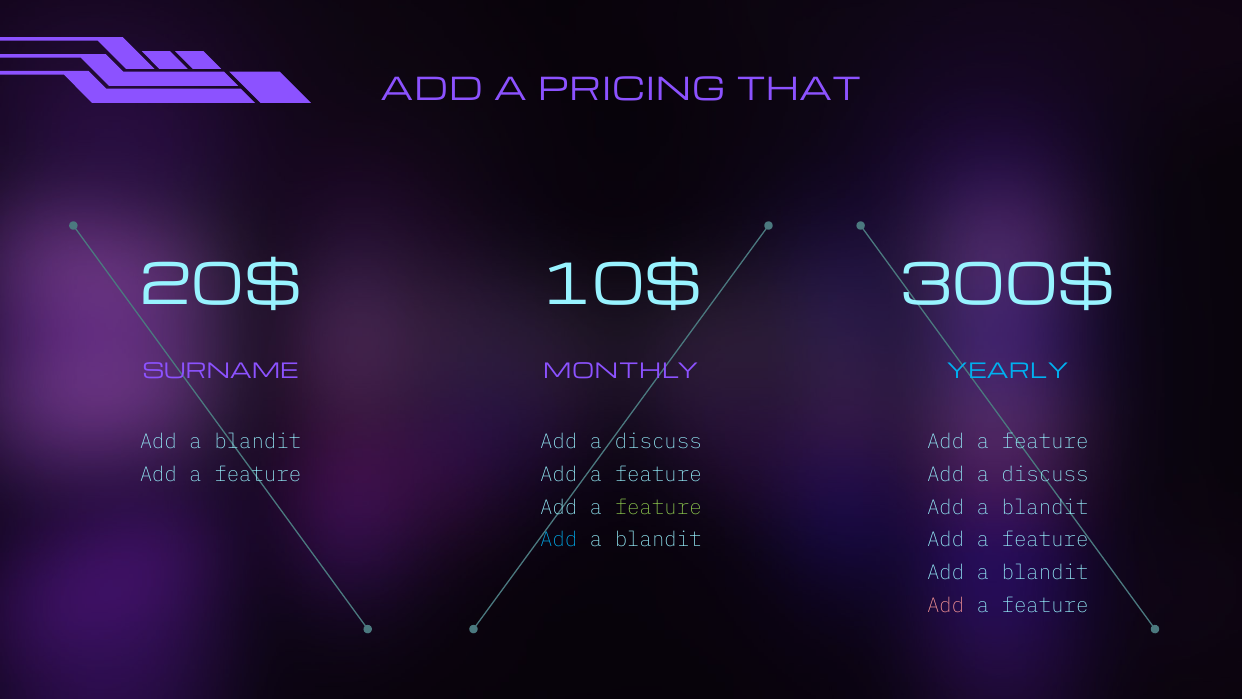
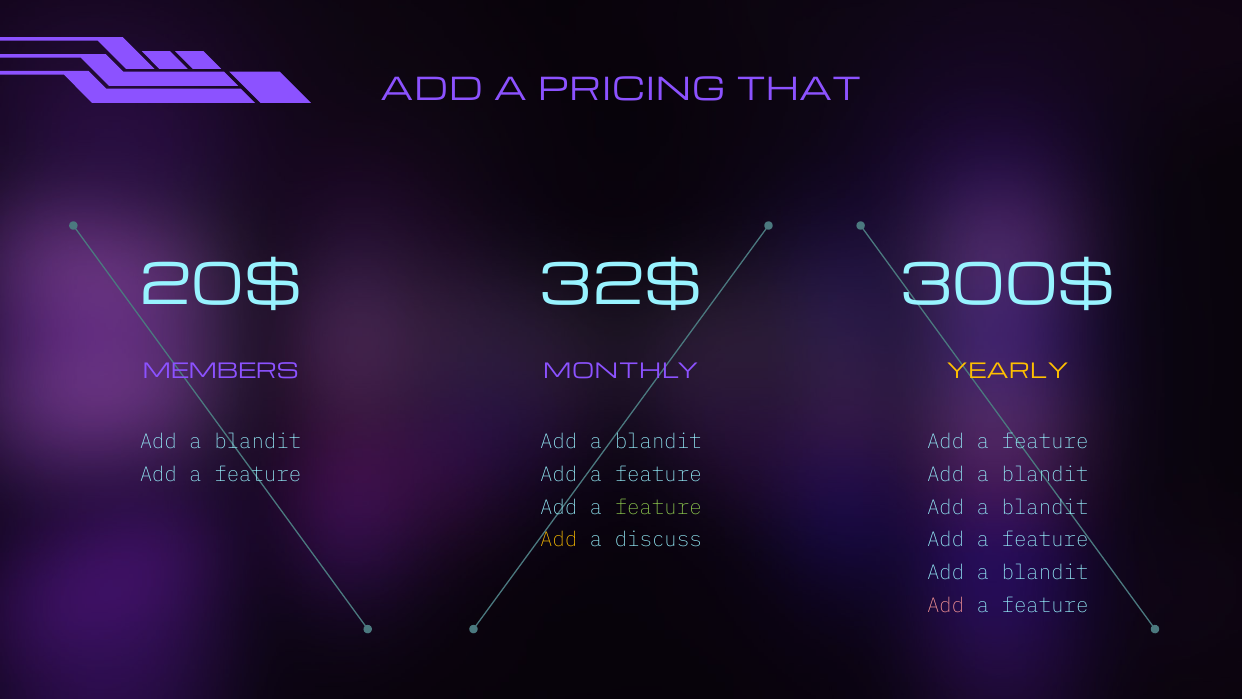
10$: 10$ -> 32$ (621, 286)
SURNAME: SURNAME -> MEMBERS (221, 371)
YEARLY colour: light blue -> yellow (1008, 371)
discuss: discuss -> blandit (658, 442)
discuss: discuss -> blandit (1045, 474)
Add colour: light blue -> yellow (559, 540)
blandit: blandit -> discuss (658, 540)
